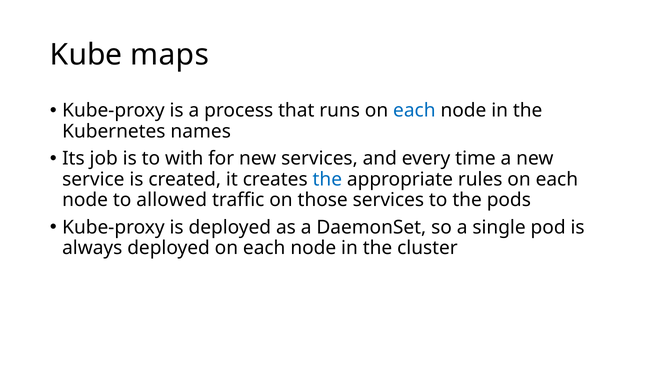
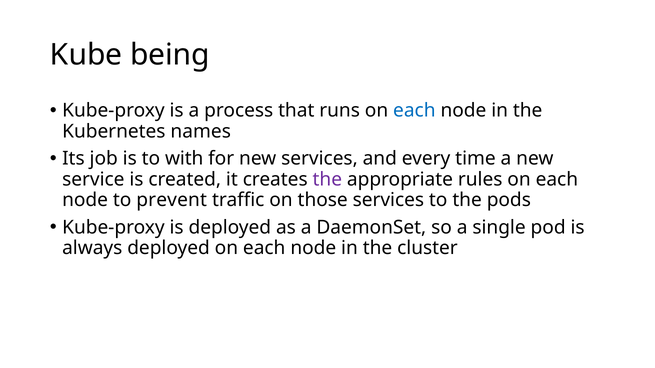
maps: maps -> being (170, 55)
the colour: blue -> purple (327, 179)
allowed: allowed -> prevent (172, 200)
